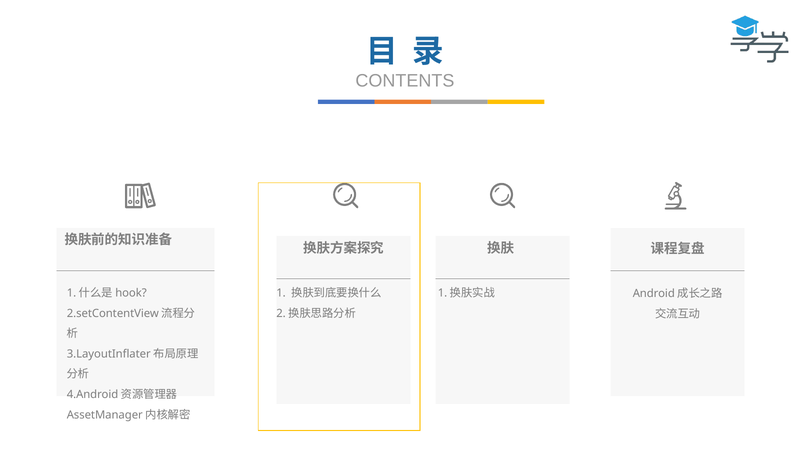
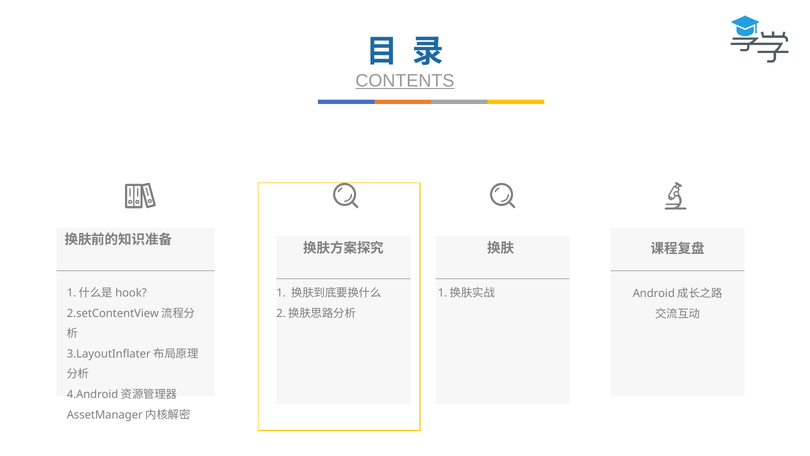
CONTENTS underline: none -> present (405, 81)
